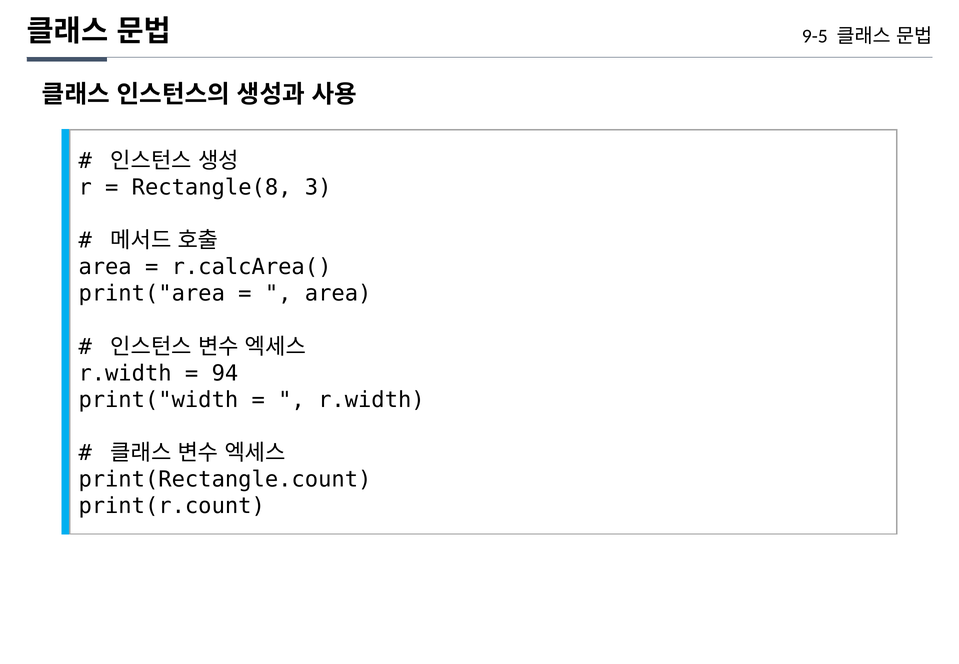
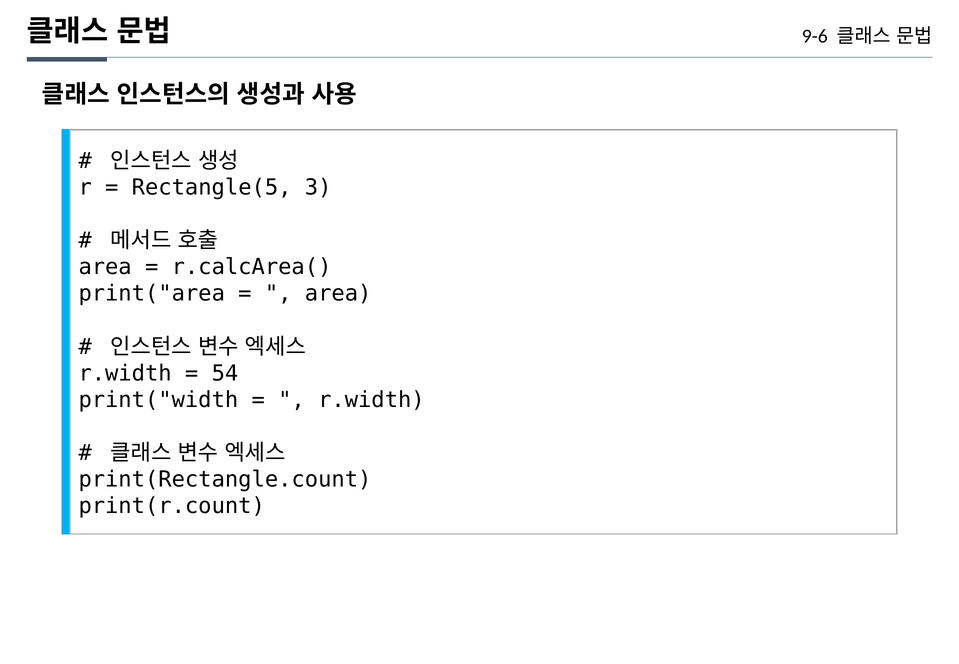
9-5: 9-5 -> 9-6 (815, 36)
Rectangle(8: Rectangle(8 -> Rectangle(5 (212, 187)
94: 94 -> 54 (225, 373)
